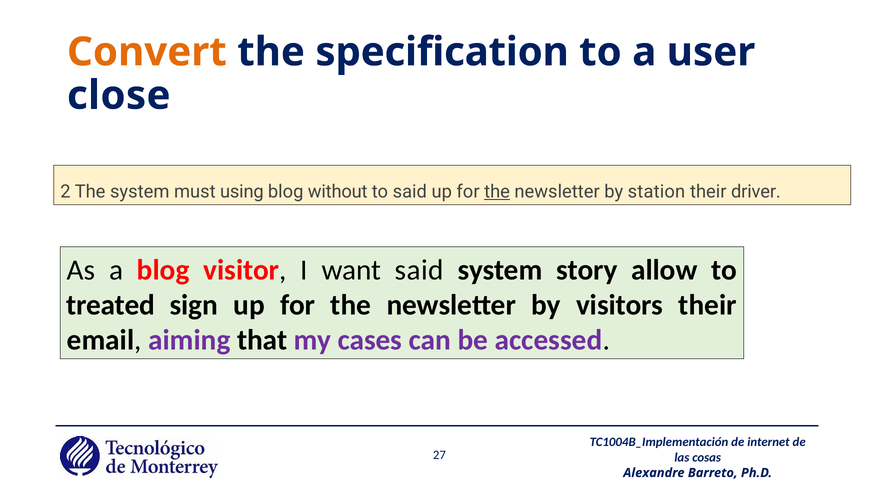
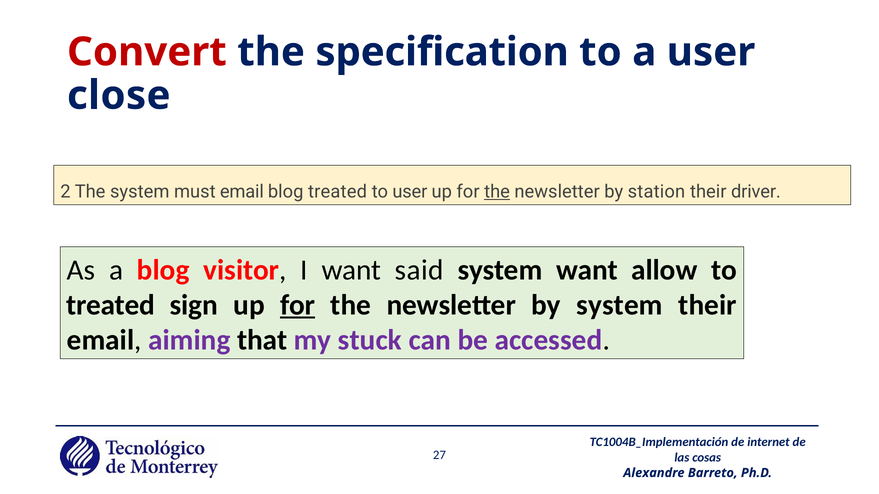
Convert colour: orange -> red (147, 52)
must using: using -> email (242, 192)
blog without: without -> treated (338, 192)
to said: said -> user (410, 192)
system story: story -> want (587, 270)
for underline: none -> present (298, 305)
by visitors: visitors -> system (620, 305)
cases: cases -> stuck (370, 340)
